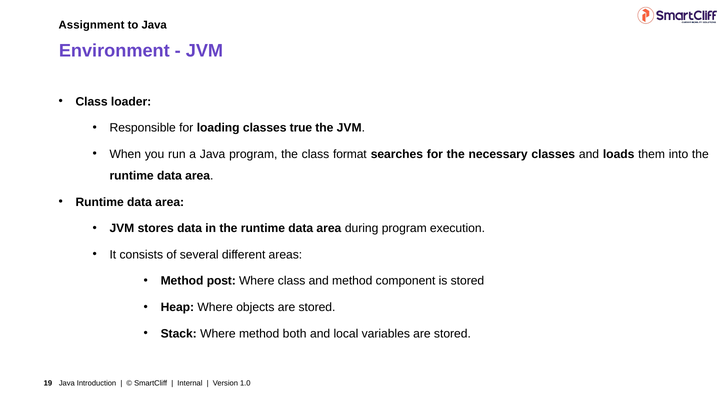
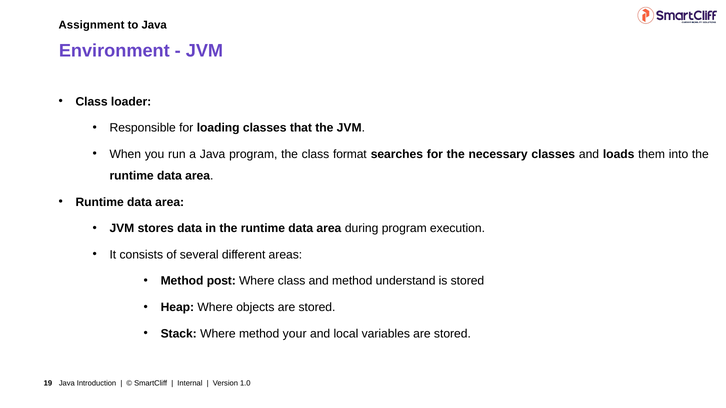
true: true -> that (301, 128)
component: component -> understand (406, 281)
both: both -> your (295, 334)
